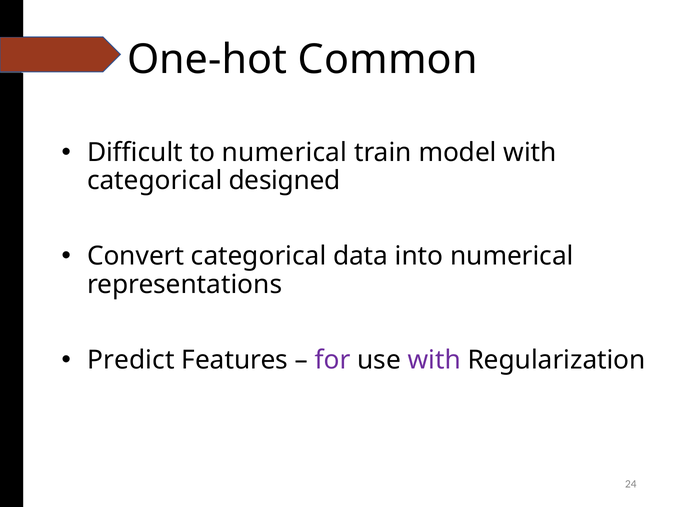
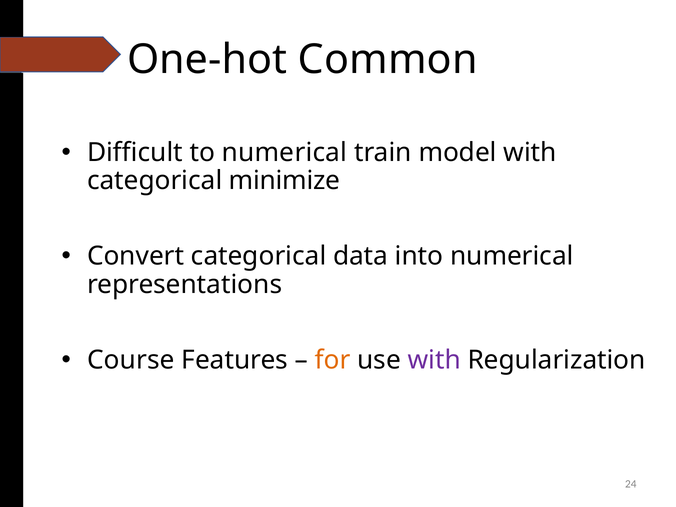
designed: designed -> minimize (285, 181)
Predict: Predict -> Course (131, 360)
for colour: purple -> orange (333, 360)
